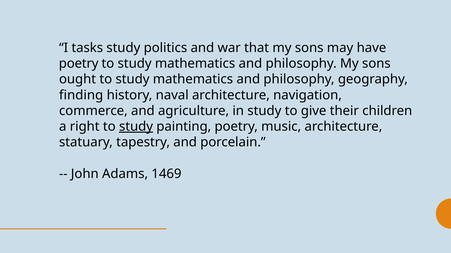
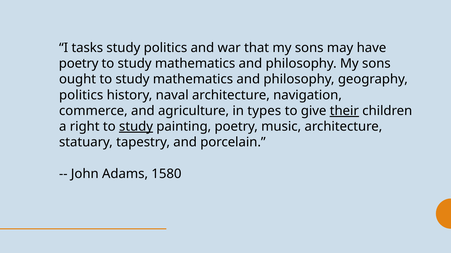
finding: finding -> politics (81, 95)
in study: study -> types (264, 111)
their underline: none -> present (344, 111)
1469: 1469 -> 1580 (166, 174)
